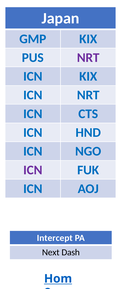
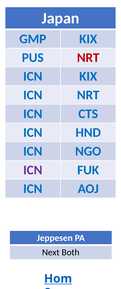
NRT colour: purple -> red (88, 58)
Intercept: Intercept -> Jeppesen (55, 238)
Dash: Dash -> Both (71, 253)
